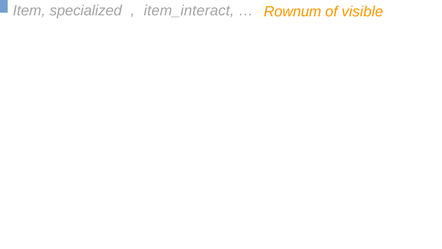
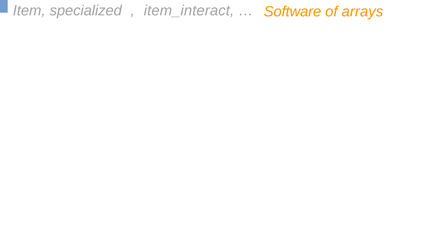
Rownum: Rownum -> Software (293, 12)
visible: visible -> arrays (362, 12)
